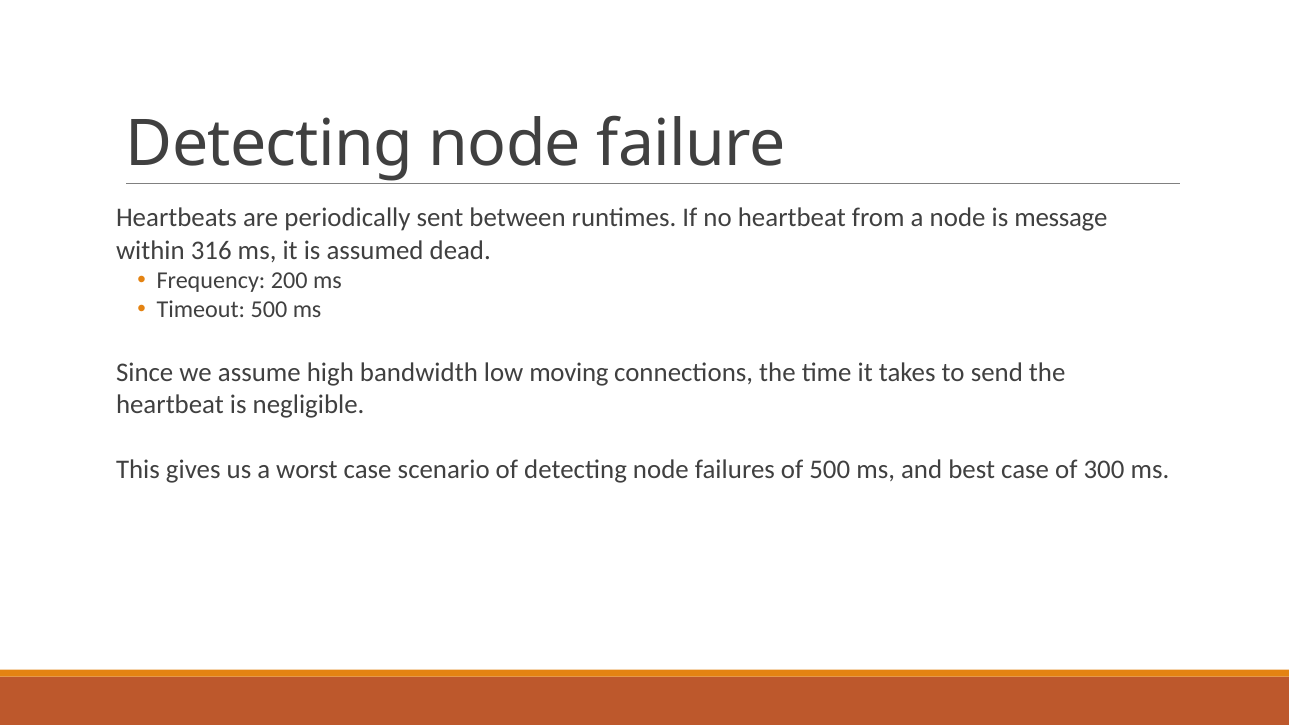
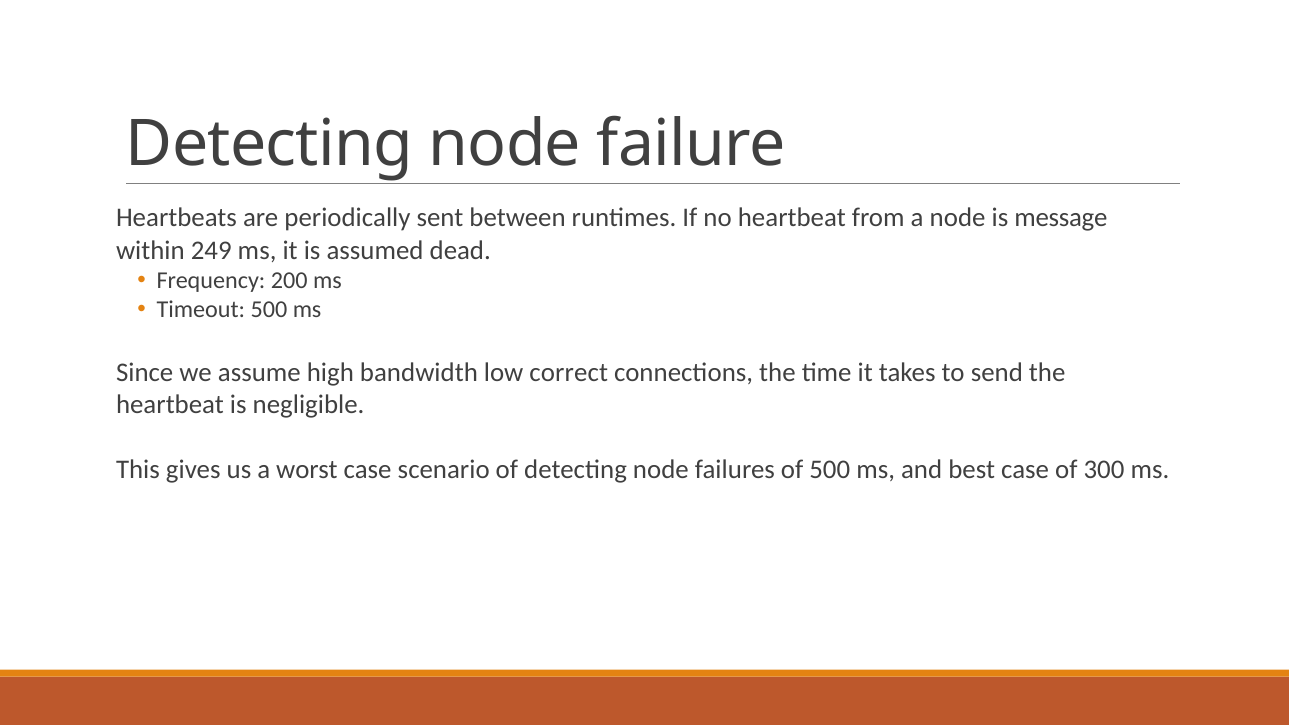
316: 316 -> 249 (211, 250)
moving: moving -> correct (569, 373)
